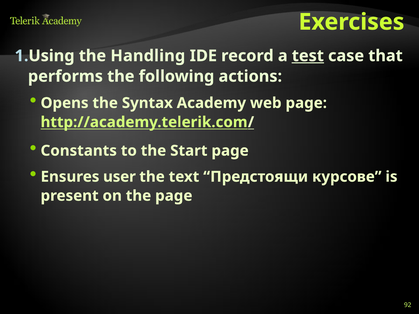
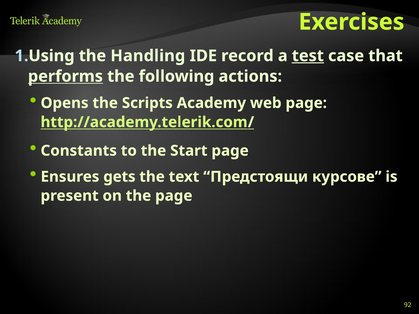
performs underline: none -> present (65, 76)
Syntax: Syntax -> Scripts (147, 103)
user: user -> gets (119, 177)
